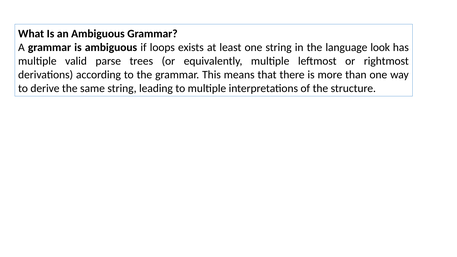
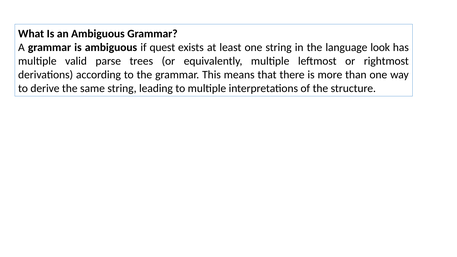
loops: loops -> quest (162, 47)
